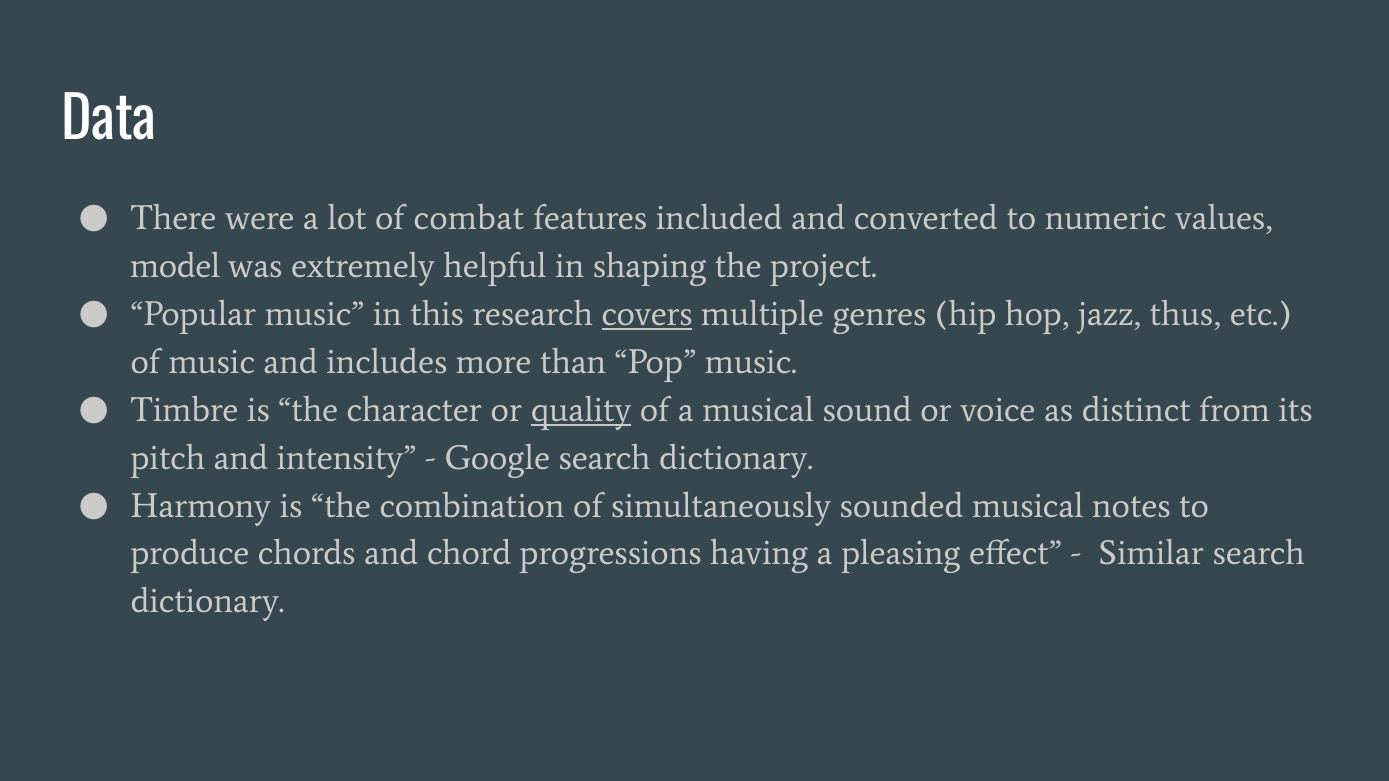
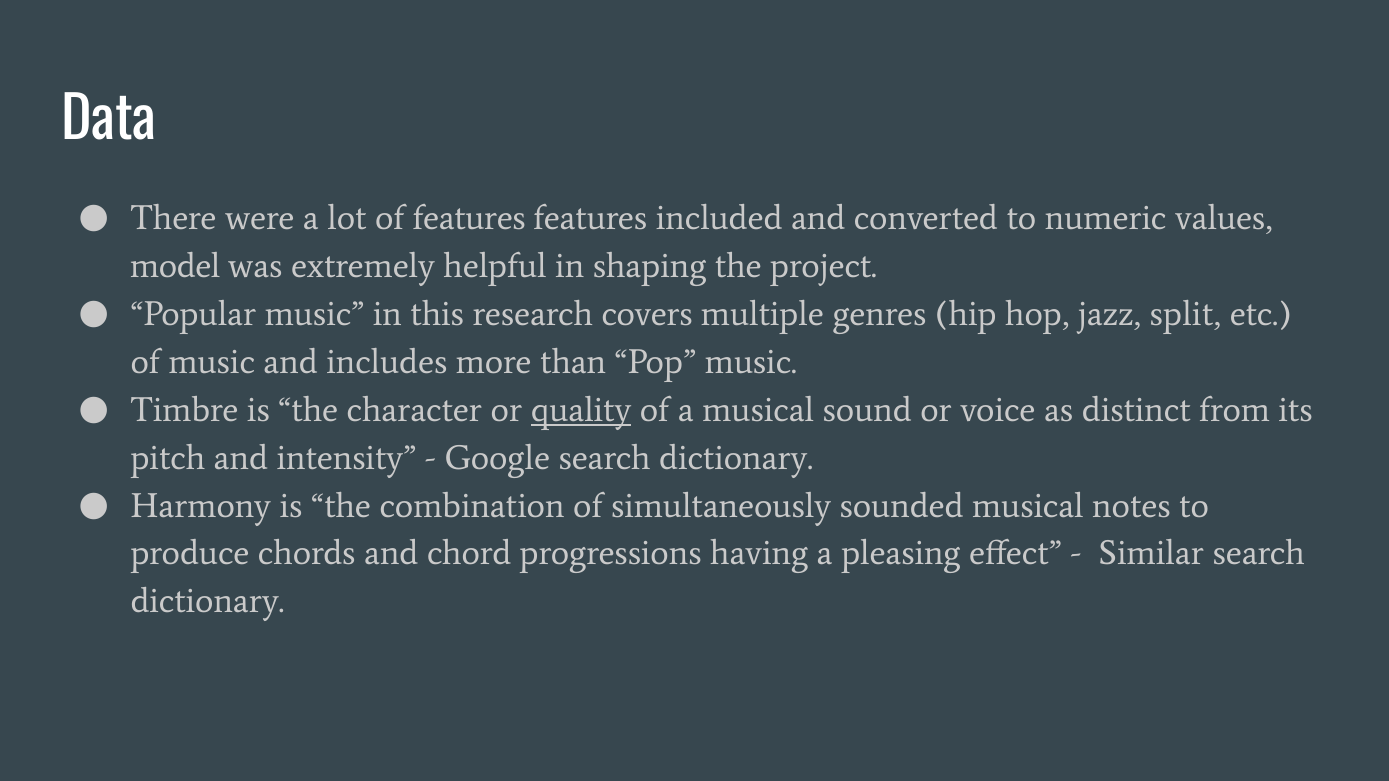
of combat: combat -> features (469, 218)
covers underline: present -> none (647, 314)
thus: thus -> split (1185, 314)
